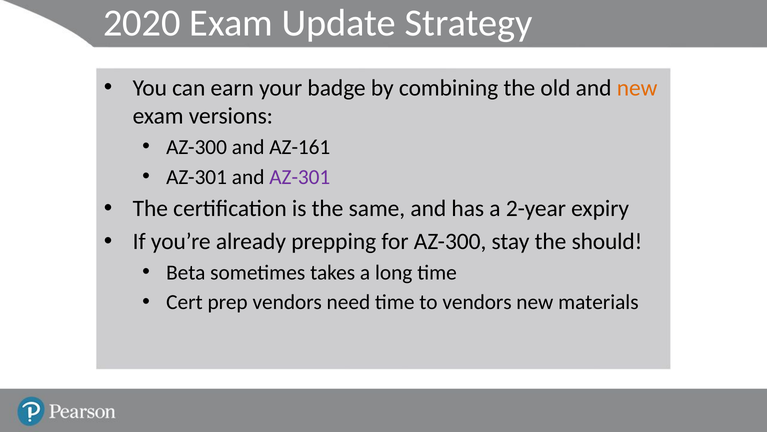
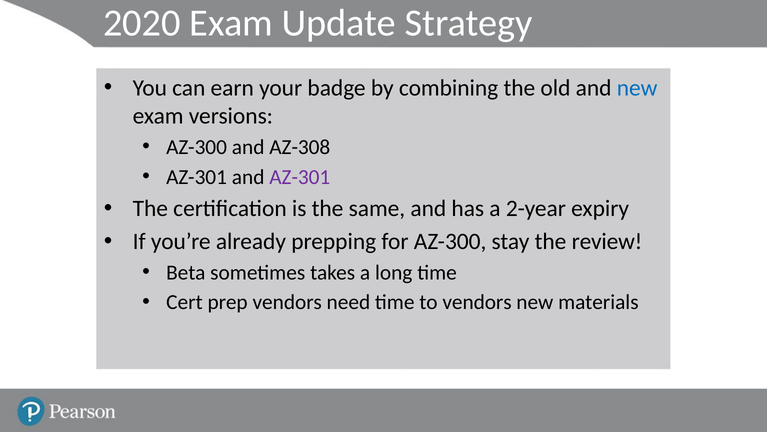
new colour: orange -> blue (637, 88)
AZ-161: AZ-161 -> AZ-308 (300, 147)
should: should -> review (607, 241)
